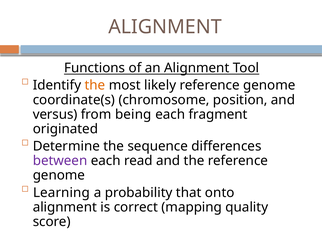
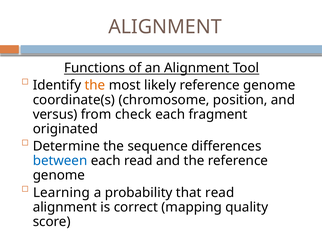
being: being -> check (133, 114)
between colour: purple -> blue (60, 160)
that onto: onto -> read (220, 192)
